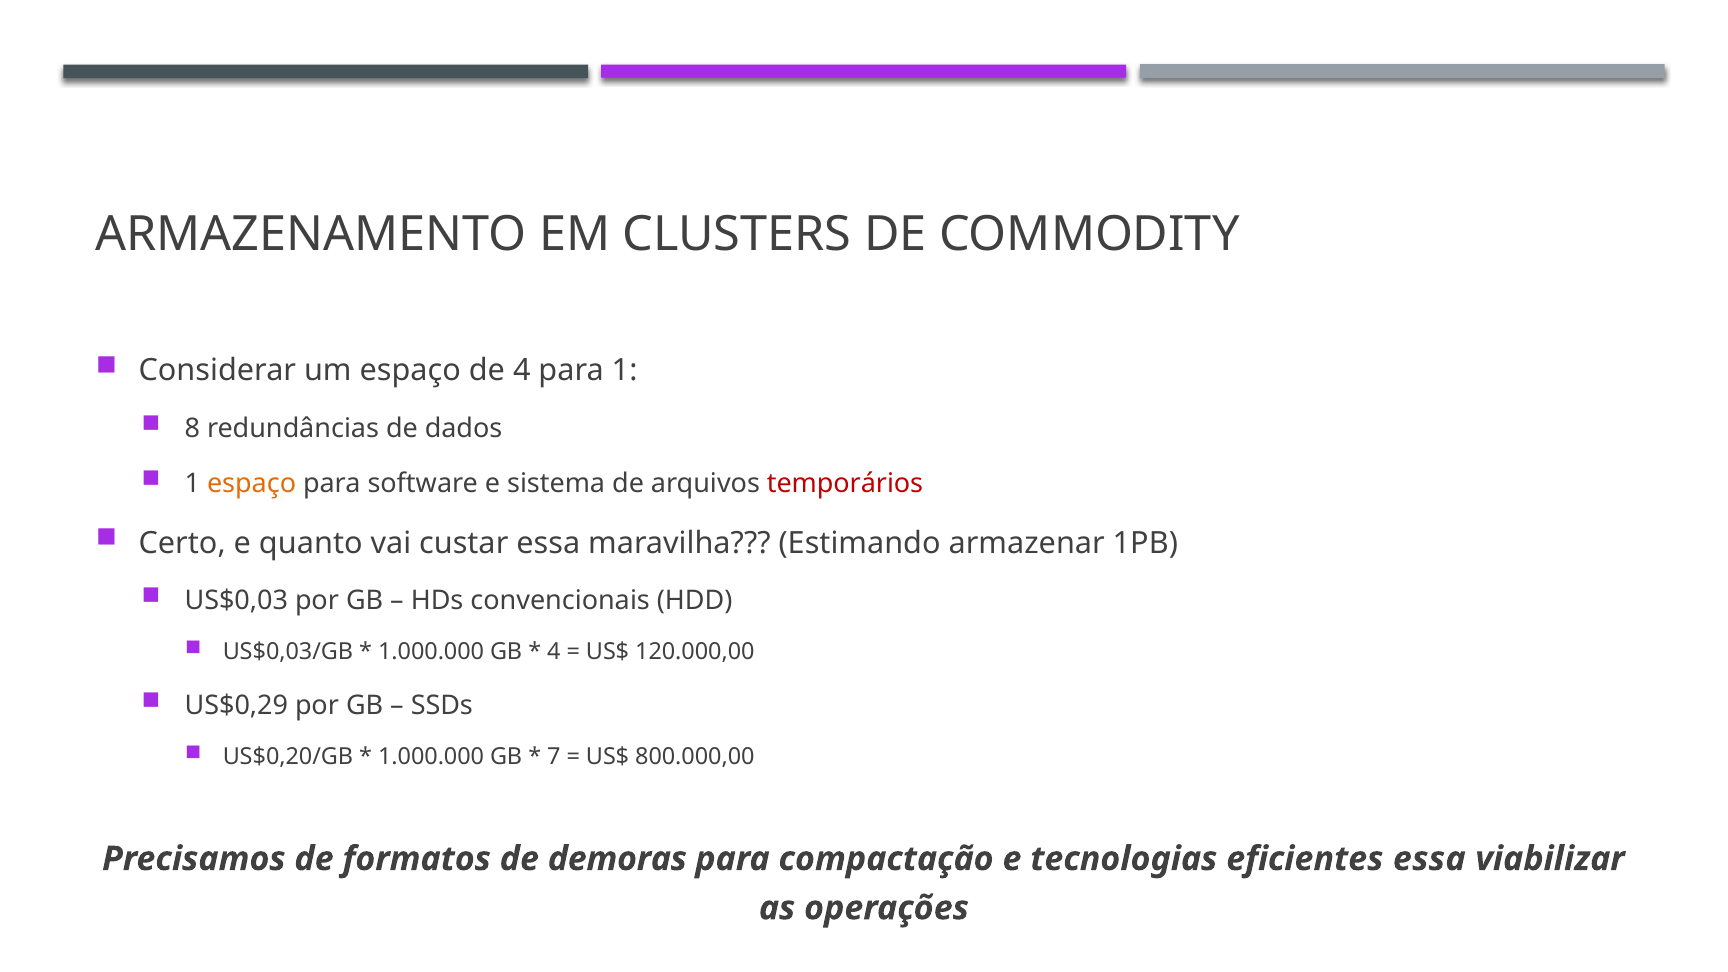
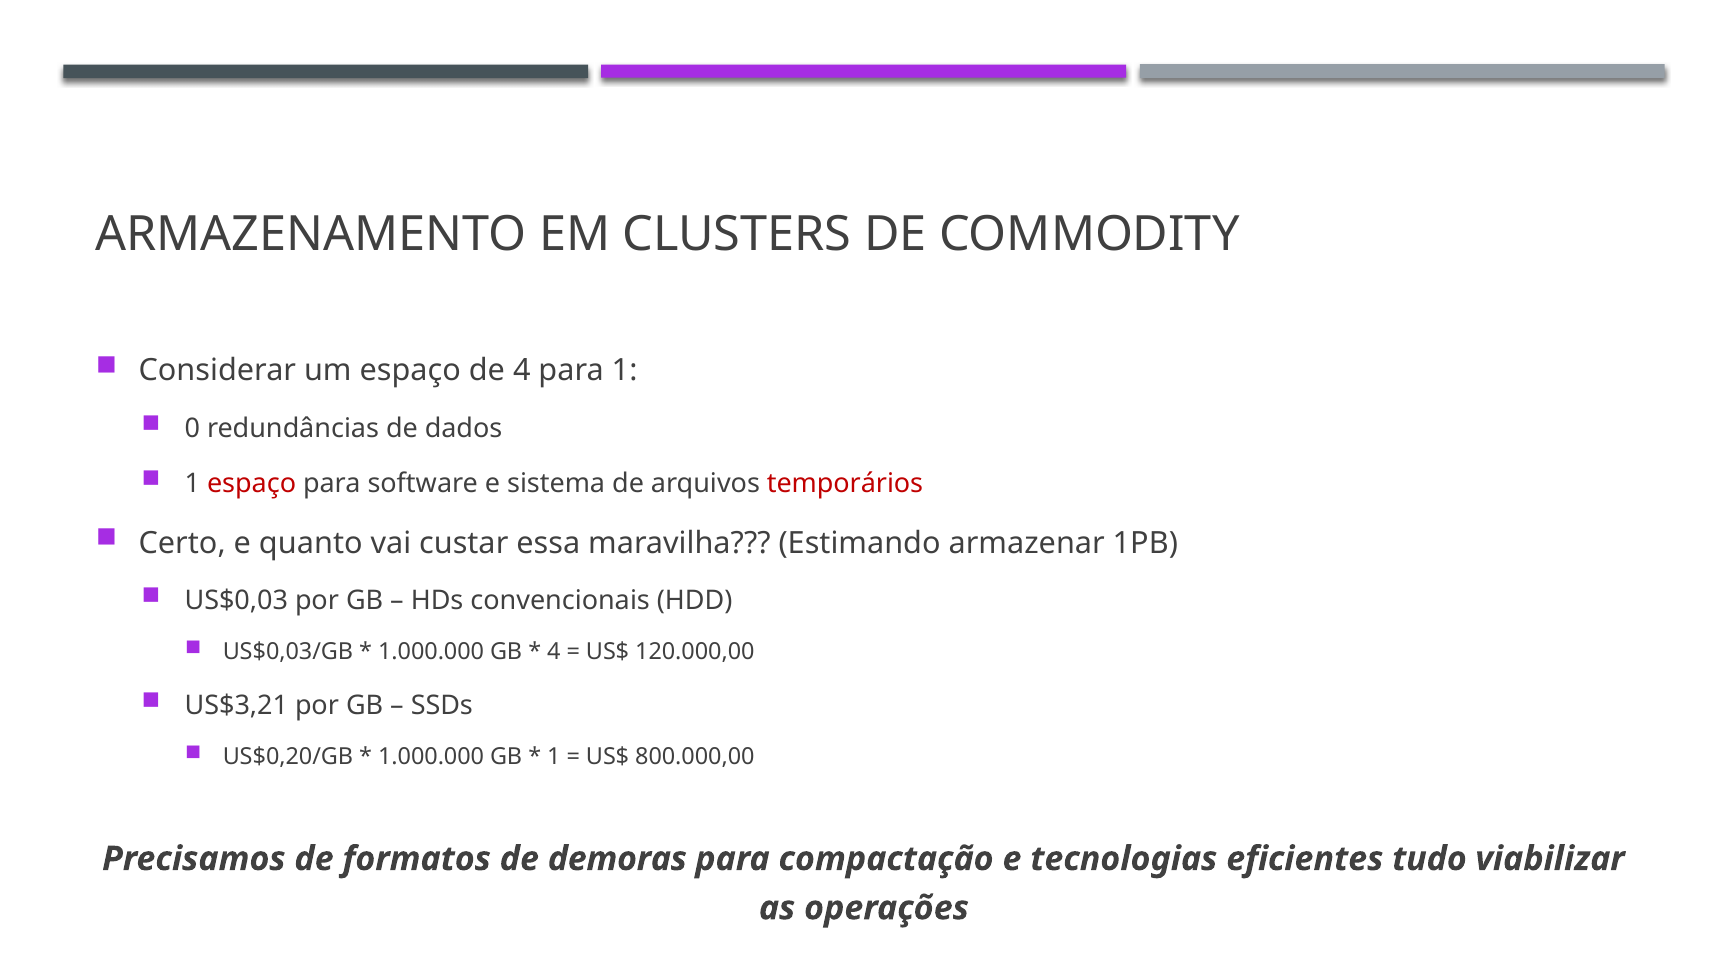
8: 8 -> 0 (192, 428)
espaço colour: orange -> red (252, 484)
US$0,29: US$0,29 -> US$3,21 (236, 706)
7: 7 -> 1 (554, 757)
eficientes essa: essa -> tudo (1429, 859)
